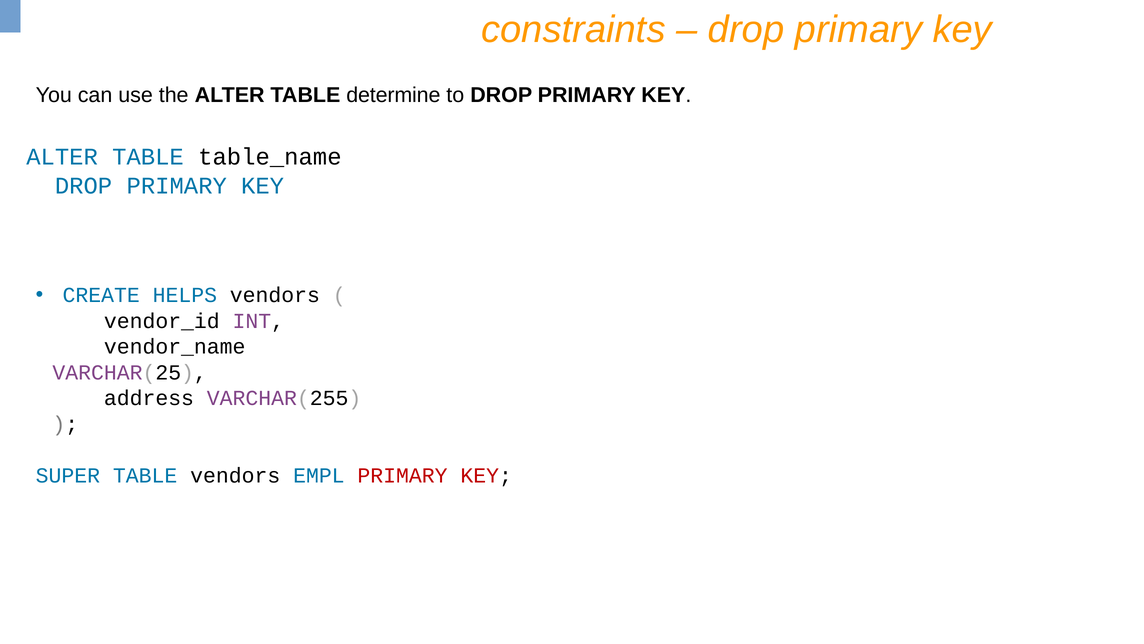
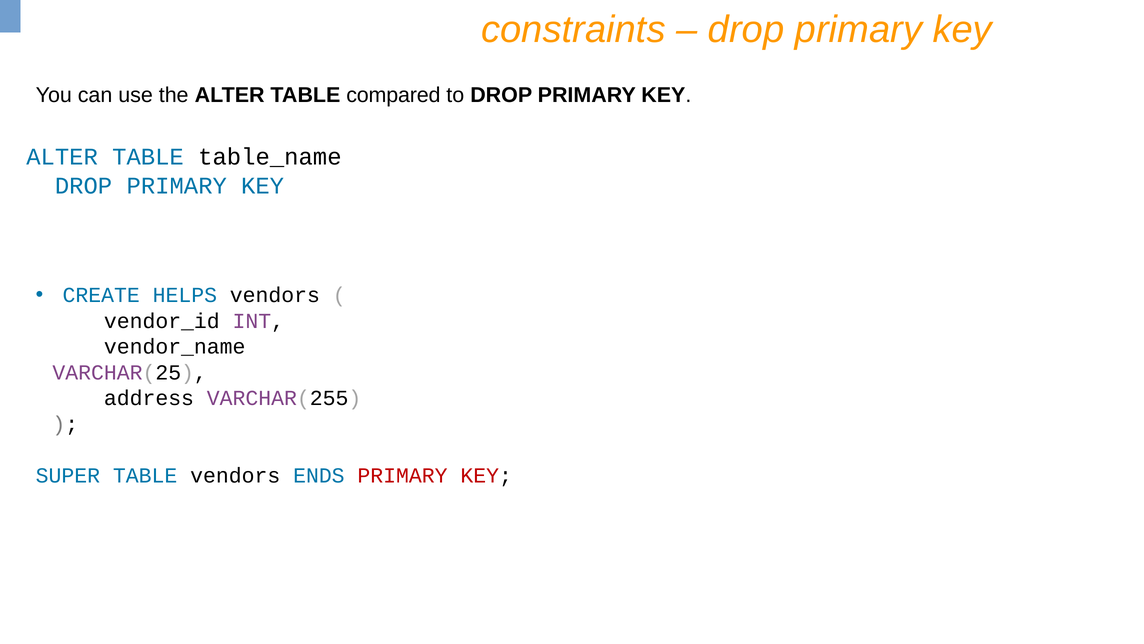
determine: determine -> compared (393, 95)
EMPL: EMPL -> ENDS (319, 475)
